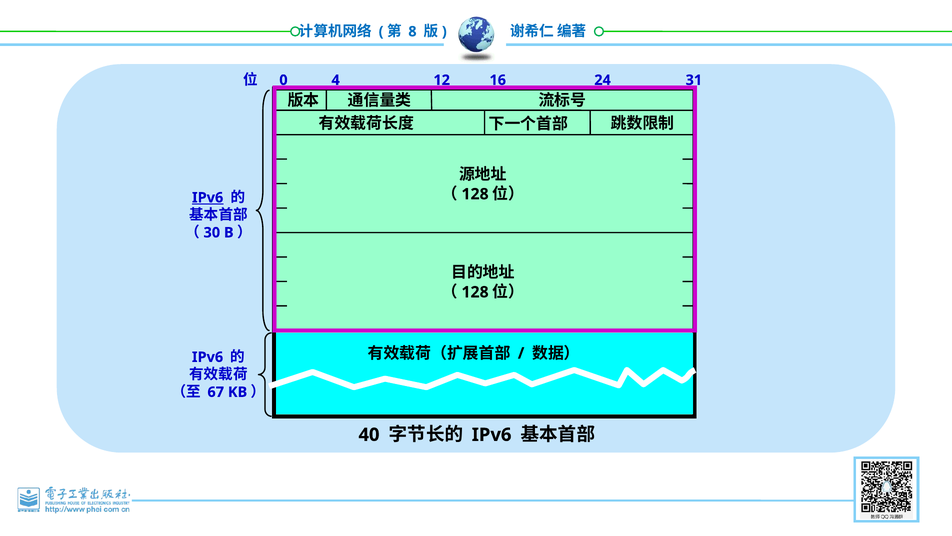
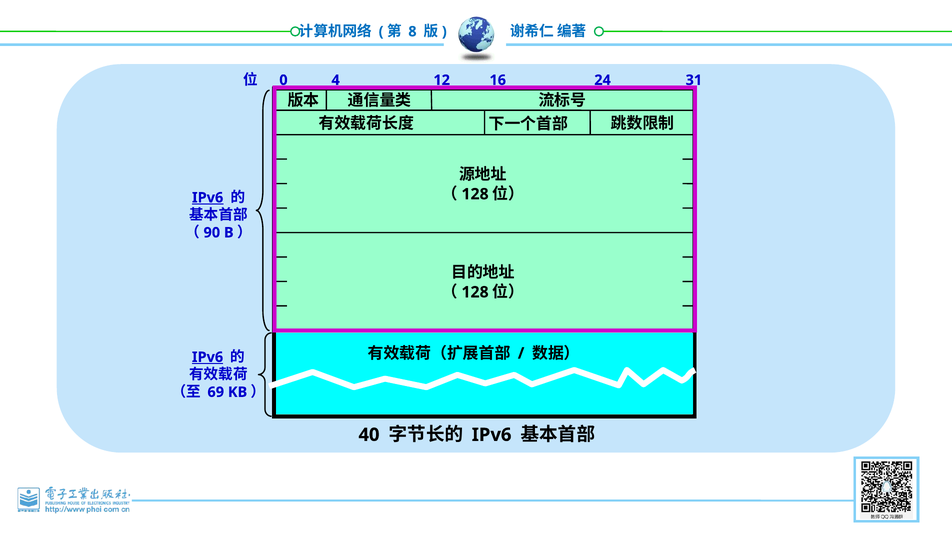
30: 30 -> 90 (212, 232)
IPv6 underline: none -> present (208, 357)
67: 67 -> 69 (216, 392)
